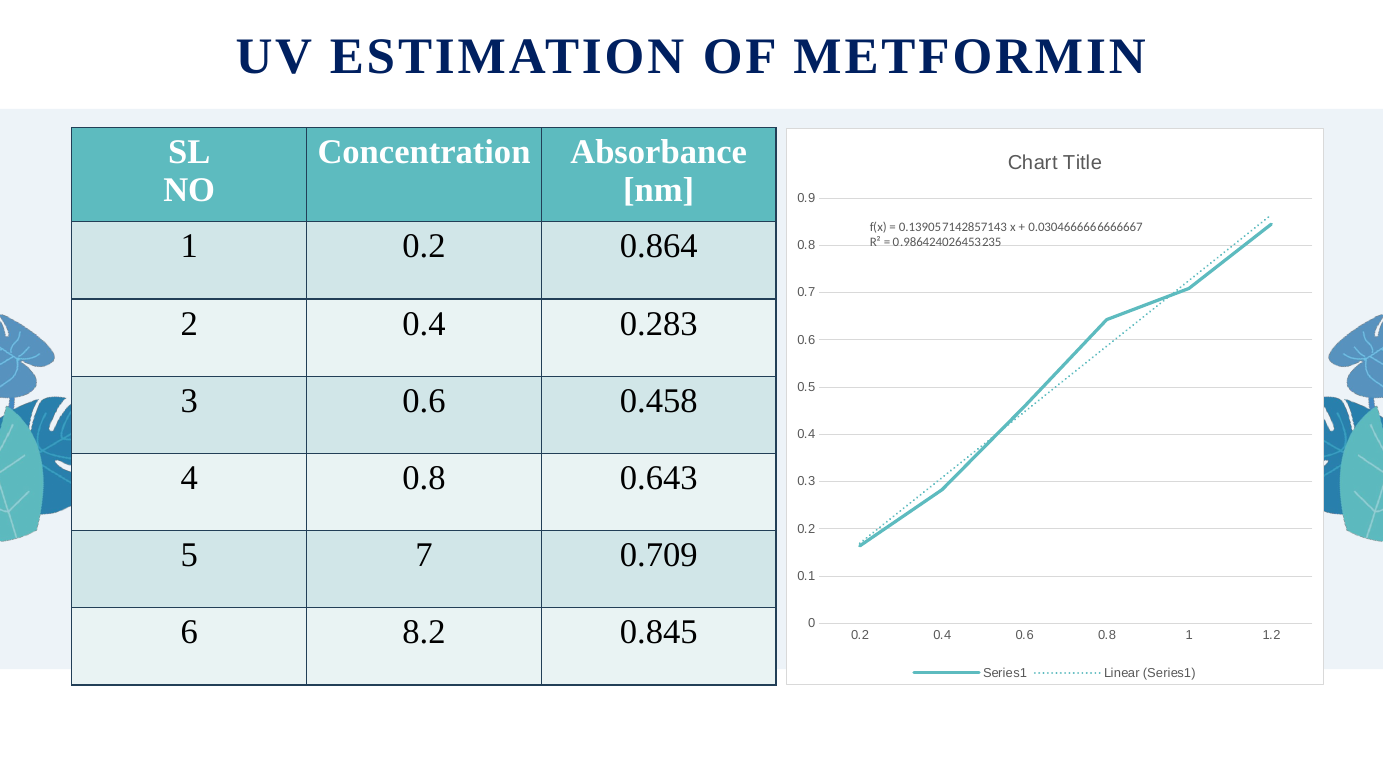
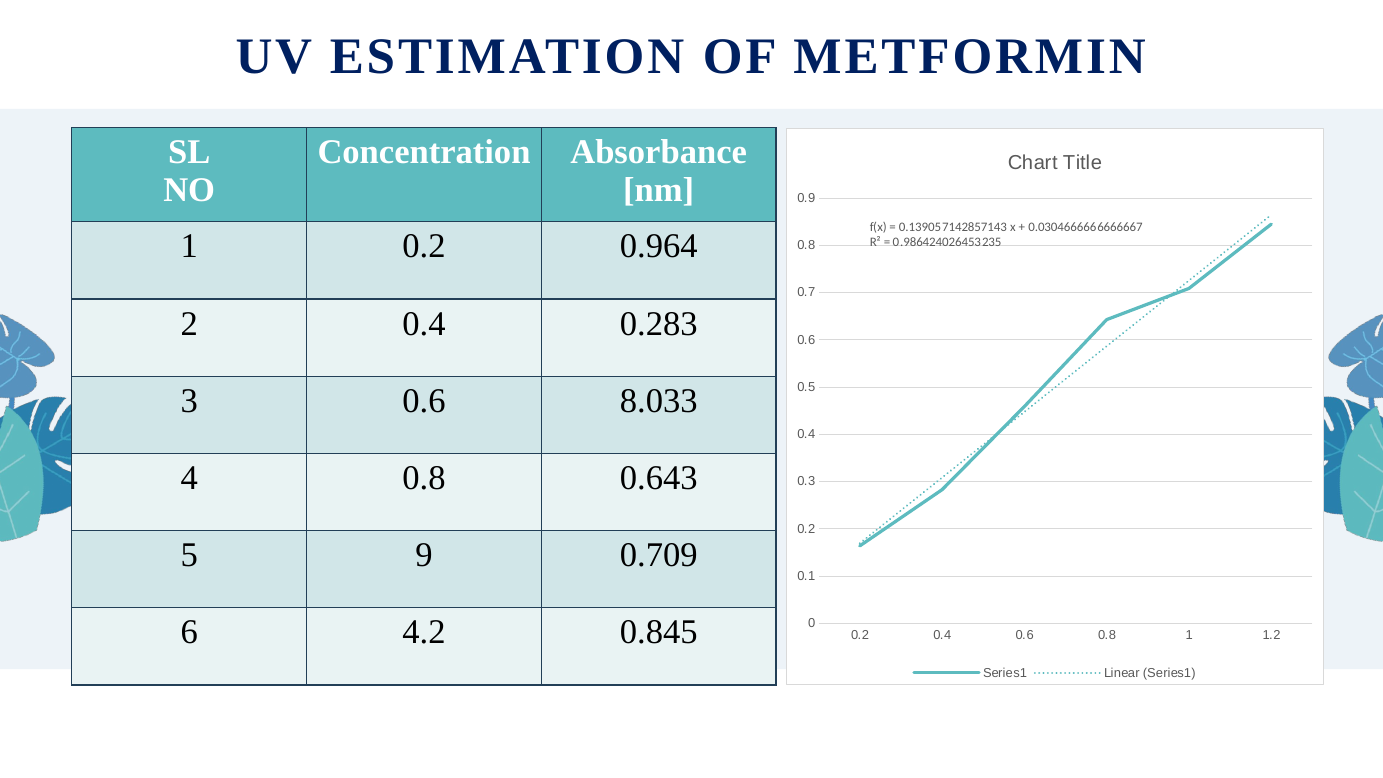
0.864: 0.864 -> 0.964 (659, 246)
0.458: 0.458 -> 8.033 (659, 401)
7: 7 -> 9 (424, 555)
8.2: 8.2 -> 4.2 (424, 632)
